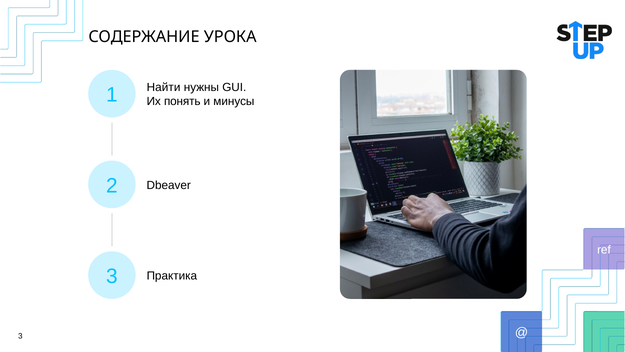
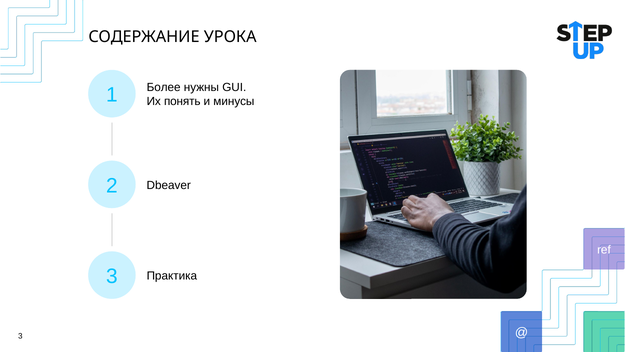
Найти: Найти -> Более (164, 87)
